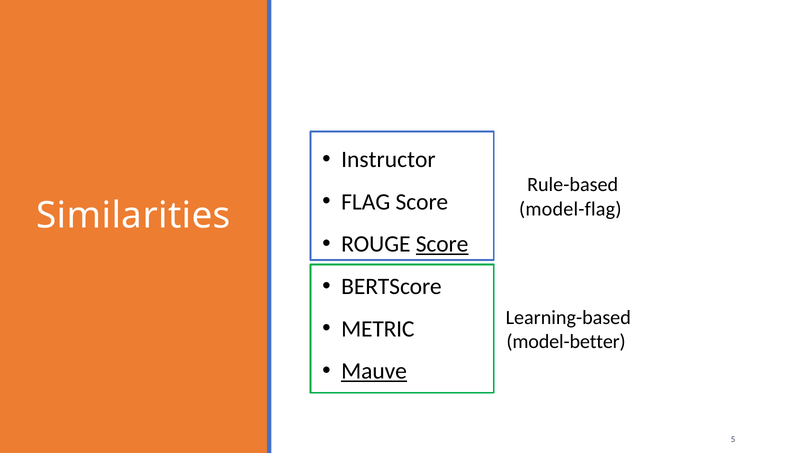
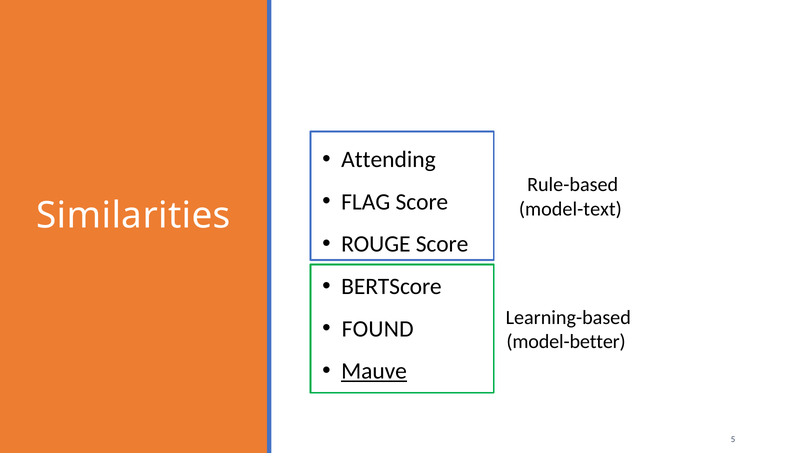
Instructor: Instructor -> Attending (388, 160)
model-flag: model-flag -> model-text (570, 209)
Score underline: present -> none (442, 244)
METRIC: METRIC -> FOUND (378, 329)
